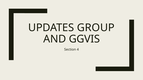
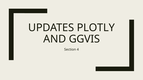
GROUP: GROUP -> PLOTLY (96, 28)
